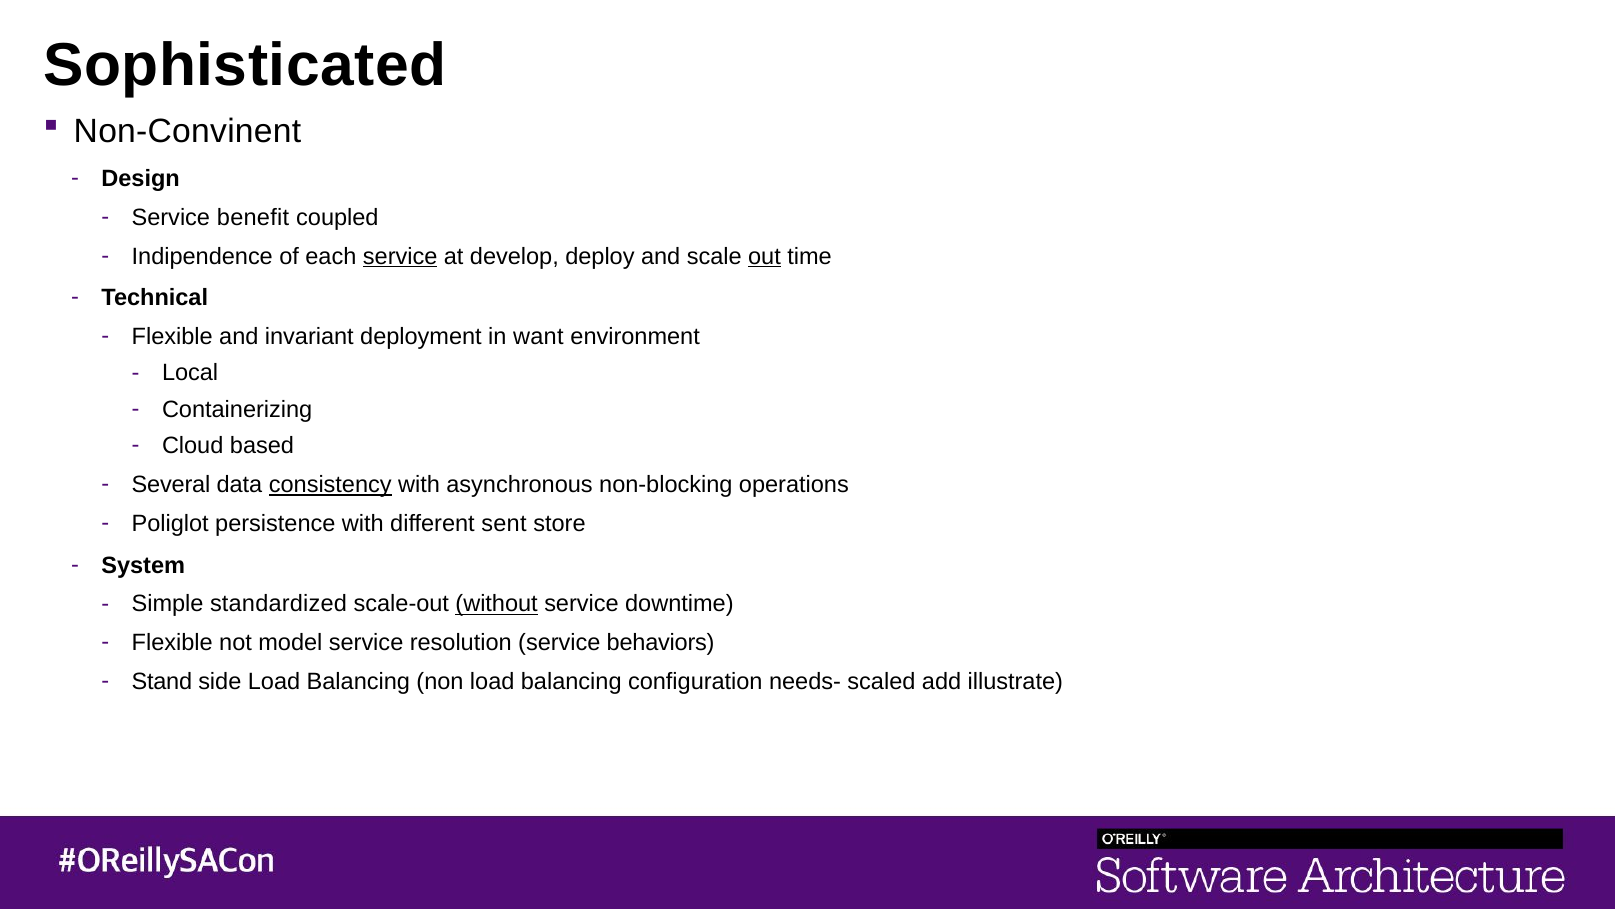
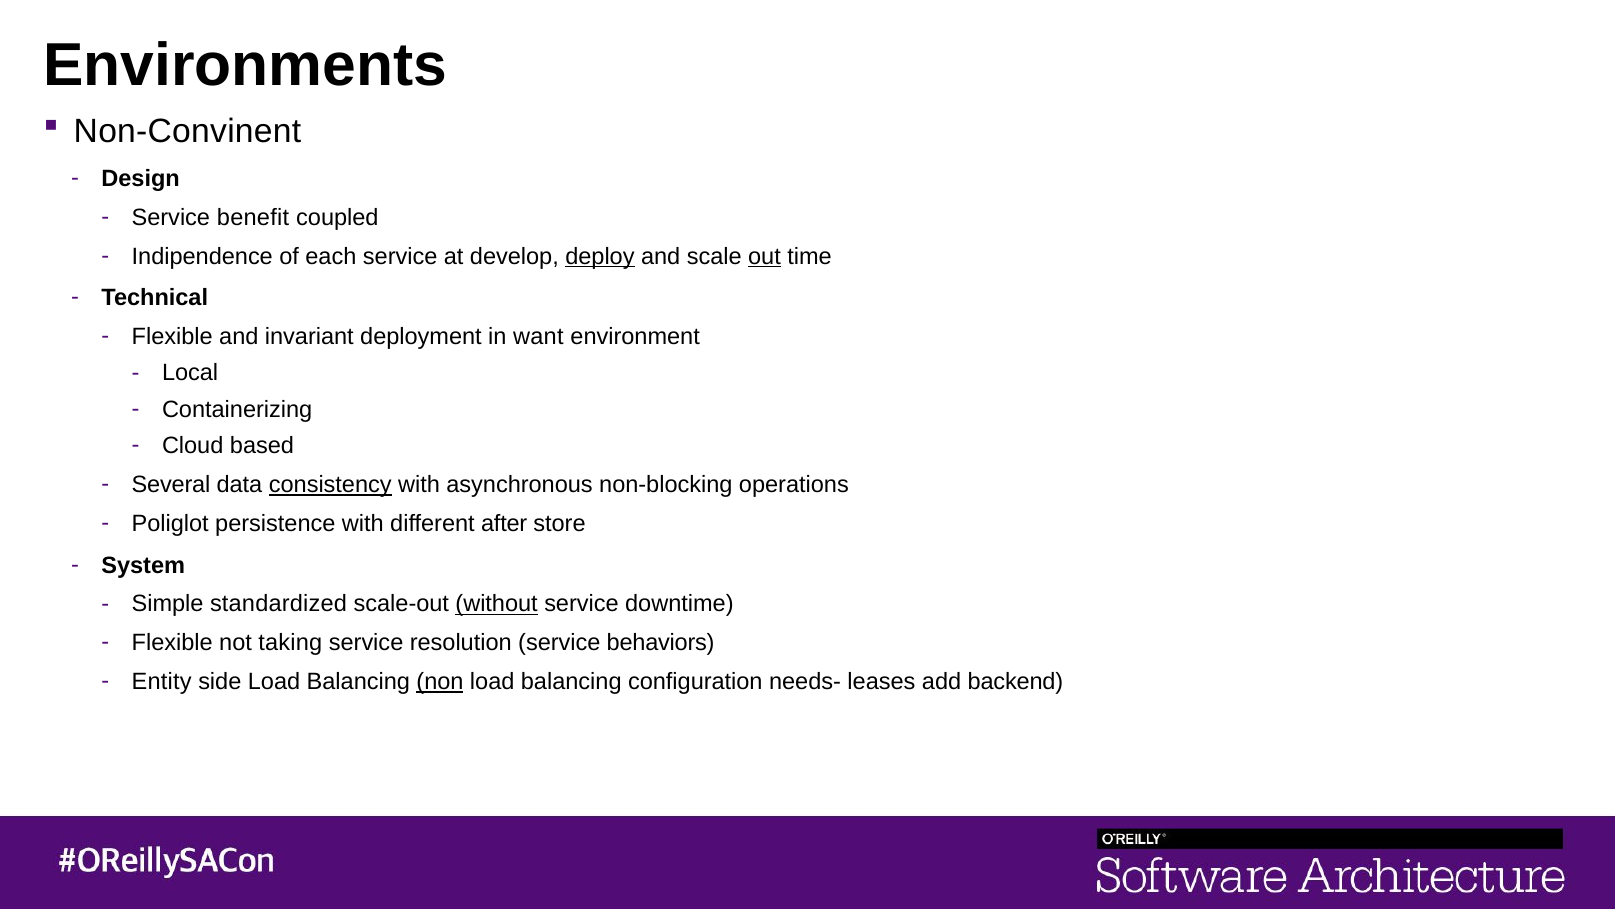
Sophisticated: Sophisticated -> Environments (245, 65)
service underline: present -> none (400, 256)
deploy underline: none -> present (600, 256)
sent: sent -> after (504, 523)
model: model -> taking (290, 643)
Stand: Stand -> Entity (162, 682)
non underline: none -> present (440, 682)
scaled: scaled -> leases (881, 682)
illustrate: illustrate -> backend (1015, 682)
